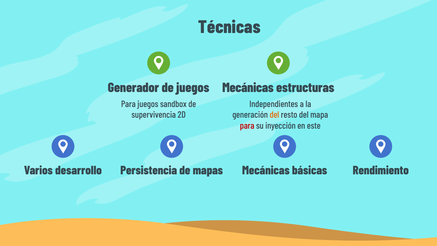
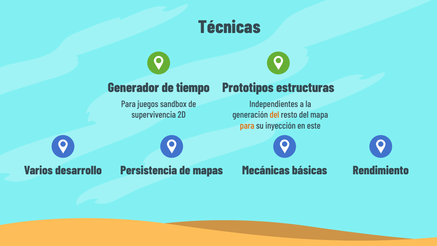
de juegos: juegos -> tiempo (193, 88)
Mecánicas: Mecánicas -> Prototipos (248, 88)
para colour: red -> orange (247, 126)
